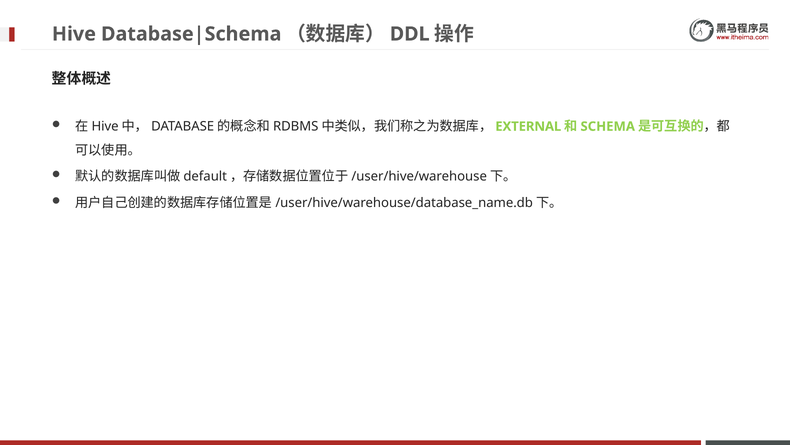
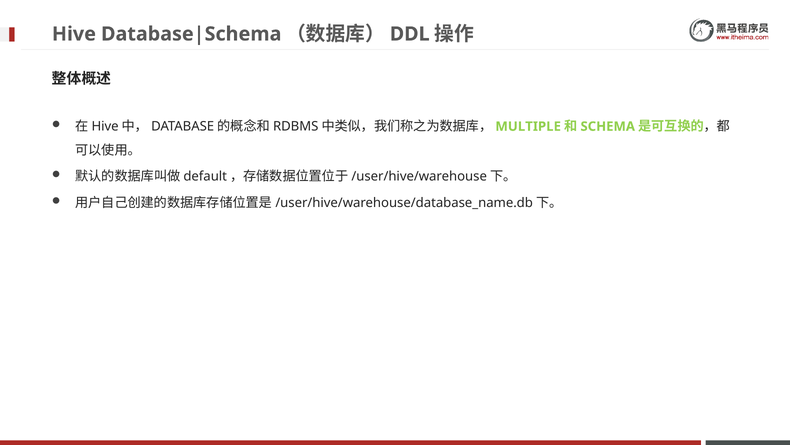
EXTERNAL: EXTERNAL -> MULTIPLE (528, 126)
